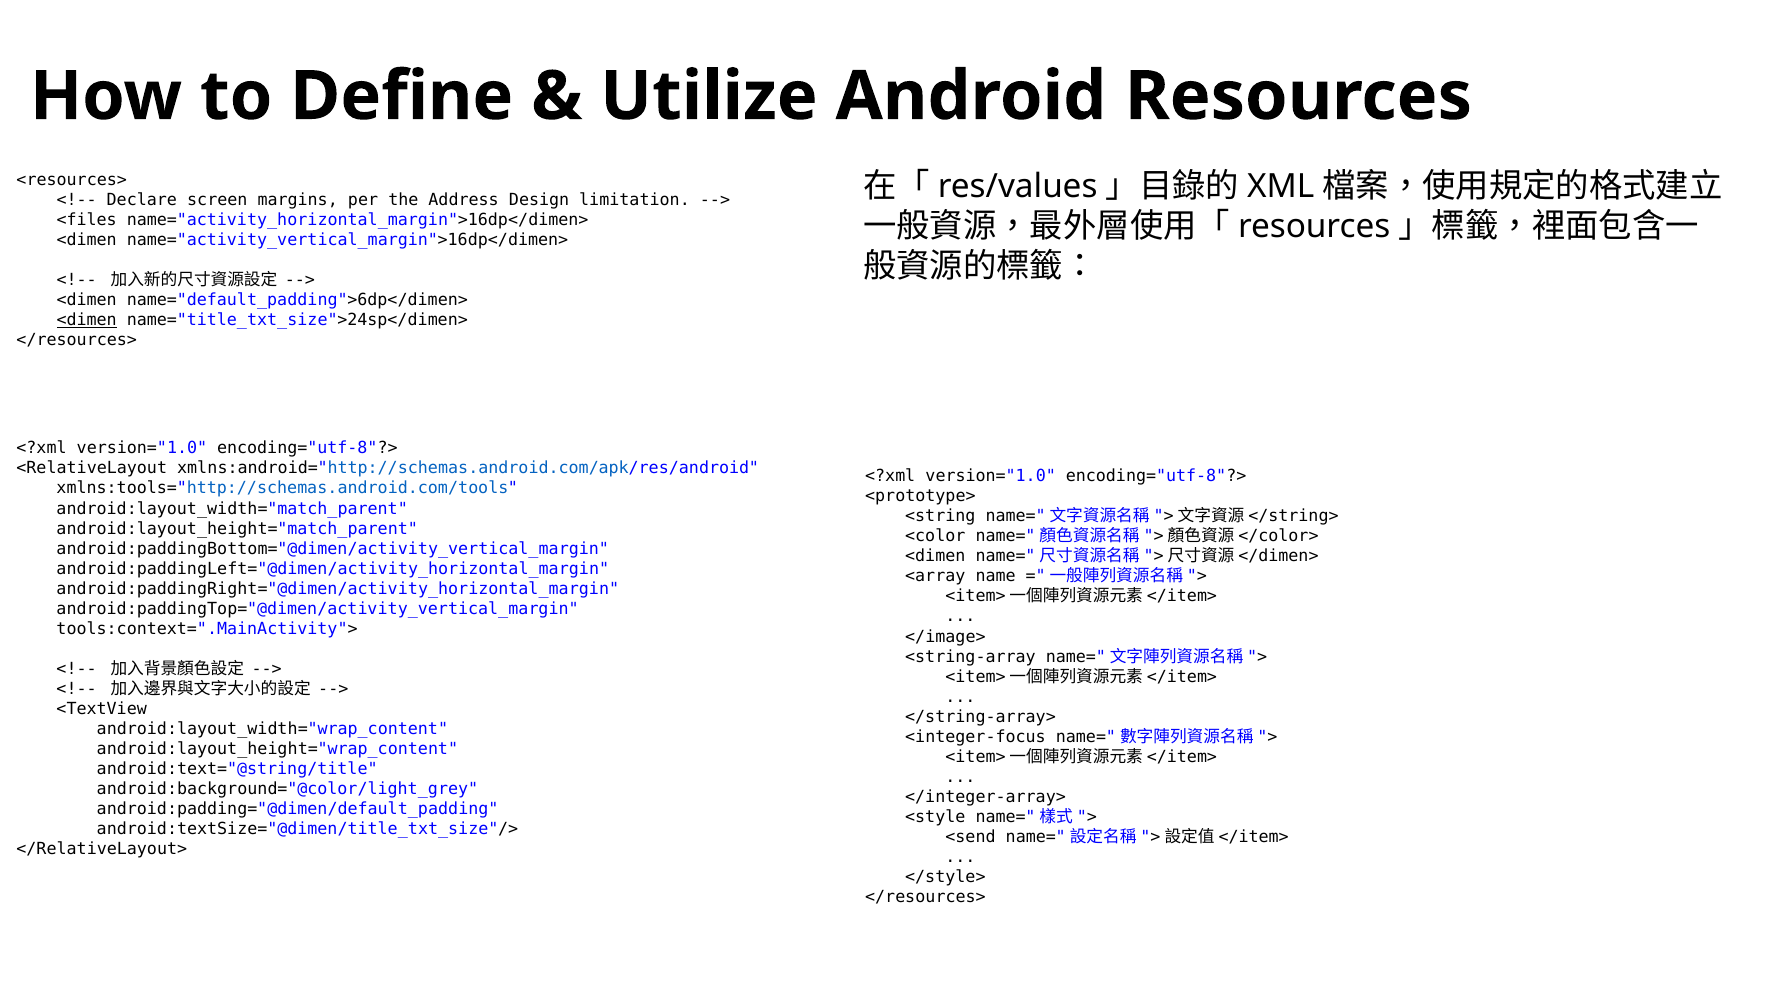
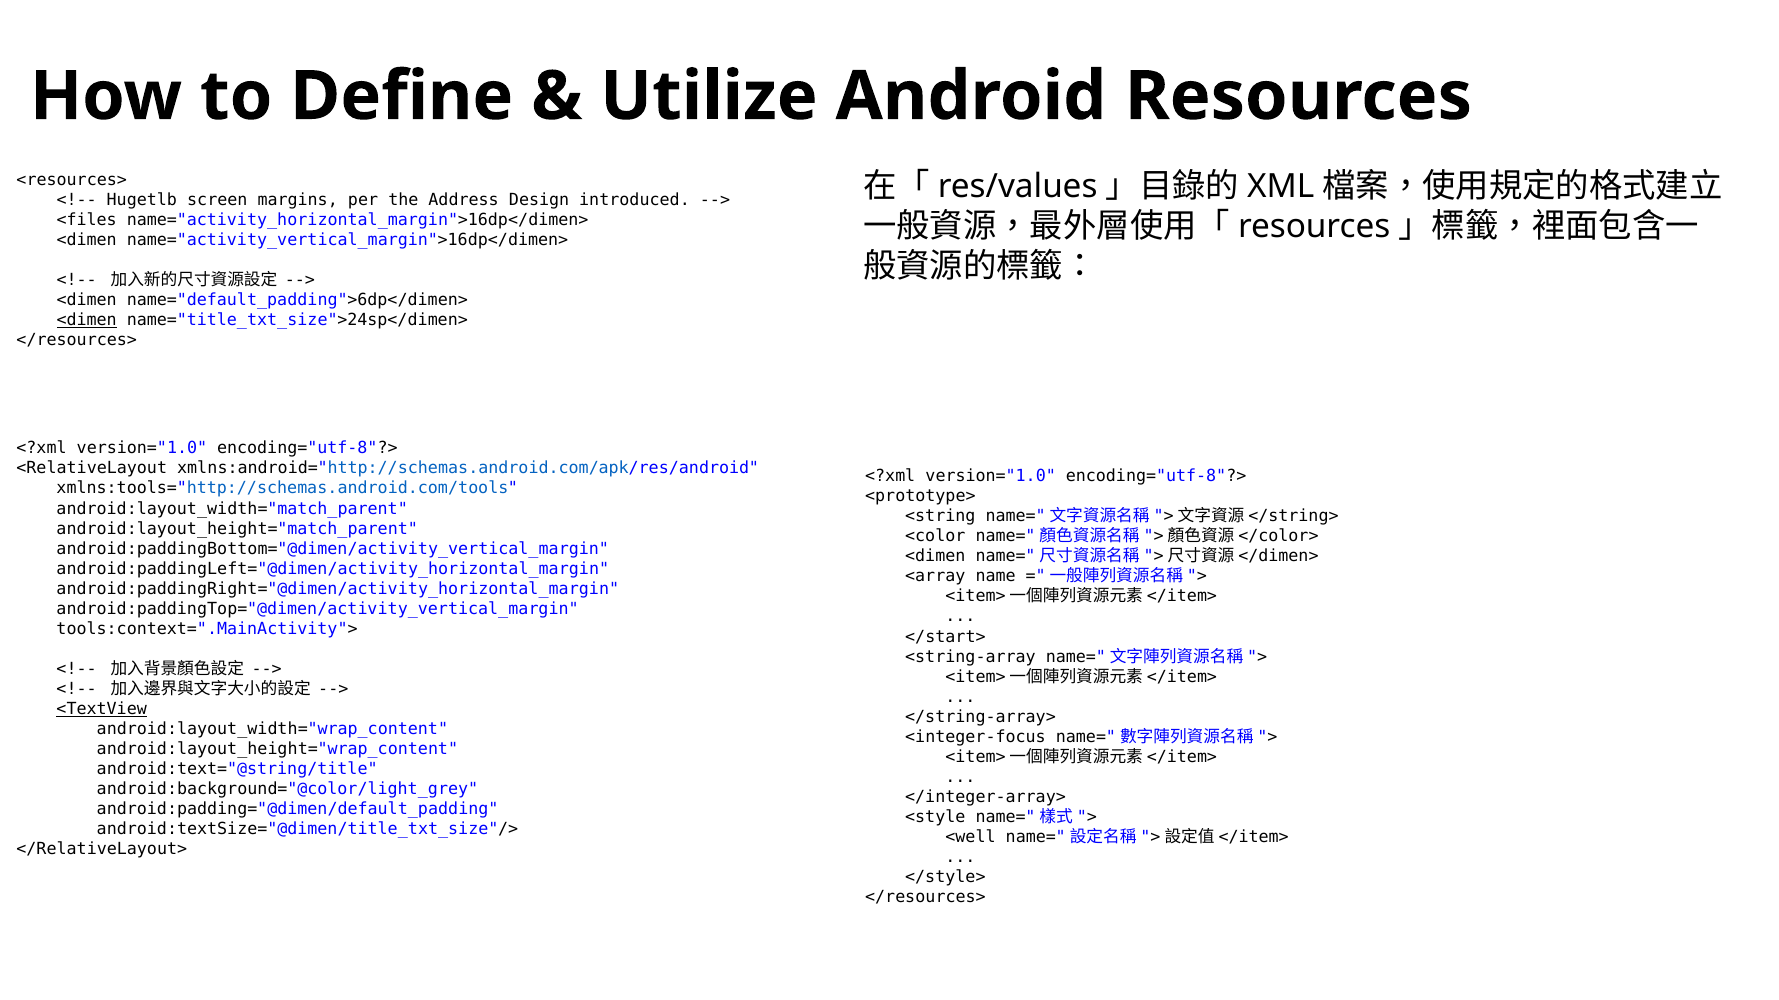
Declare: Declare -> Hugetlb (142, 200)
limitation: limitation -> introduced (634, 200)
</image>: </image> -> </start> (945, 637)
<TextView underline: none -> present (102, 710)
<send: <send -> <well (971, 838)
